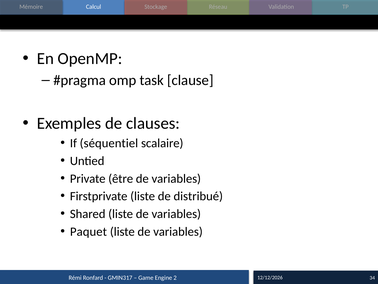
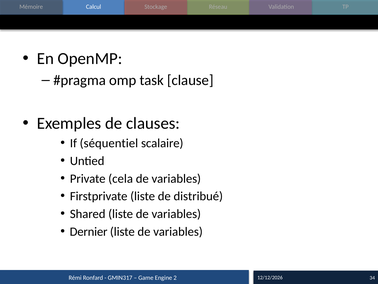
être: être -> cela (121, 178)
Paquet: Paquet -> Dernier (89, 231)
